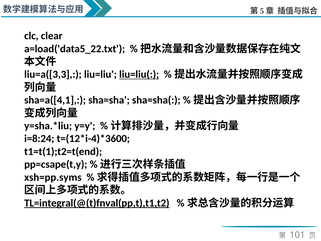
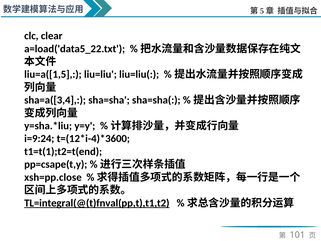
liu=a([3,3: liu=a([3,3 -> liu=a([1,5 (53, 74)
liu=liu( underline: present -> none (139, 74)
sha=a([4,1: sha=a([4,1 -> sha=a([3,4 (55, 100)
i=8:24: i=8:24 -> i=9:24 (39, 139)
xsh=pp.syms: xsh=pp.syms -> xsh=pp.close (53, 177)
